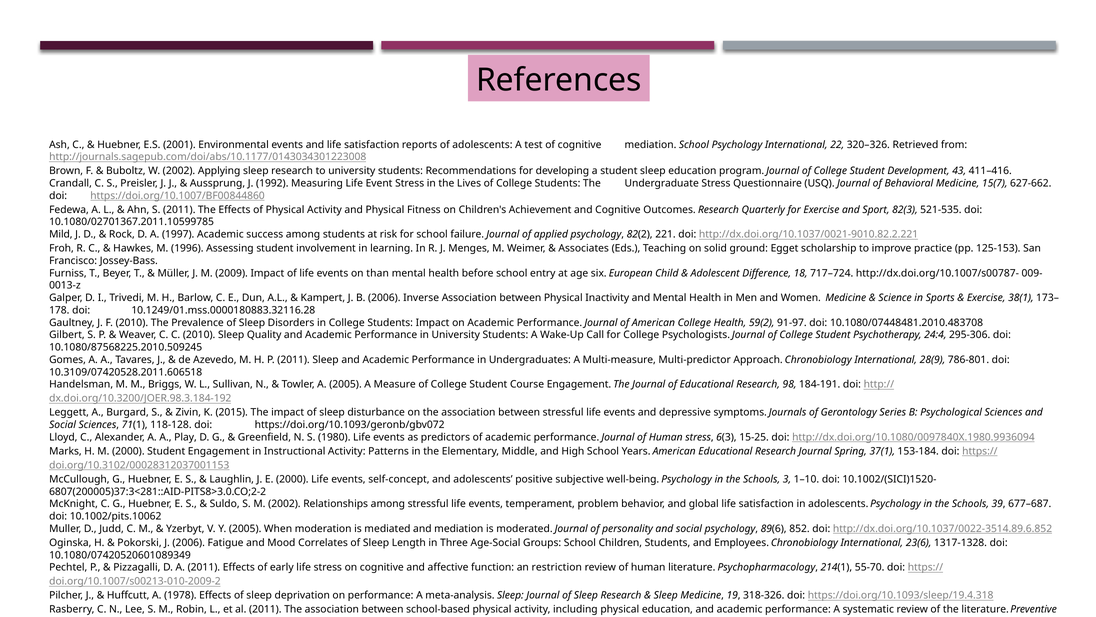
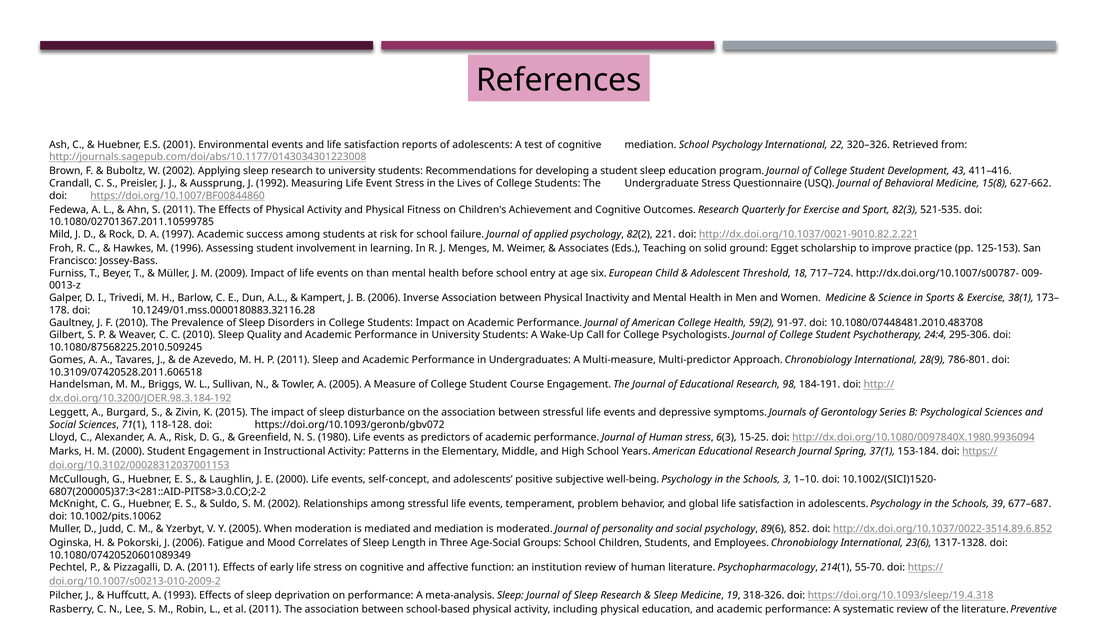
15(7: 15(7 -> 15(8 (995, 183)
Adolescent Difference: Difference -> Threshold (767, 273)
A Play: Play -> Risk (185, 437)
an restriction: restriction -> institution (557, 567)
A 1978: 1978 -> 1993 (180, 595)
